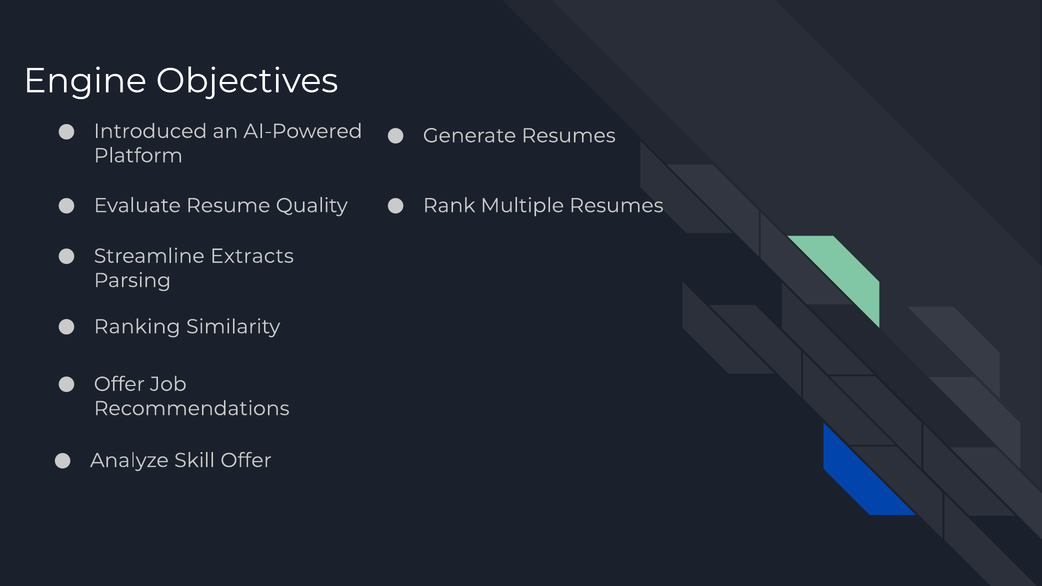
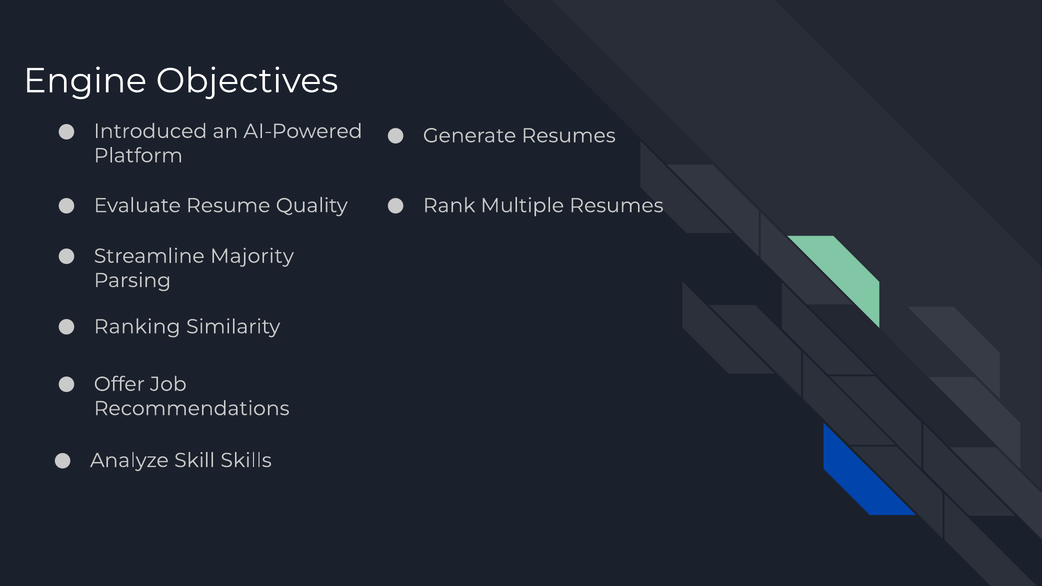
Extracts: Extracts -> Majority (252, 256)
Skill Offer: Offer -> Skills (246, 460)
